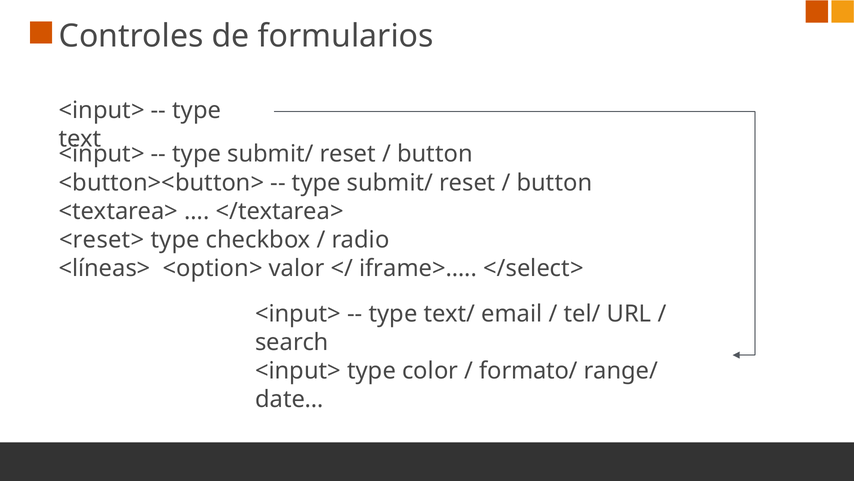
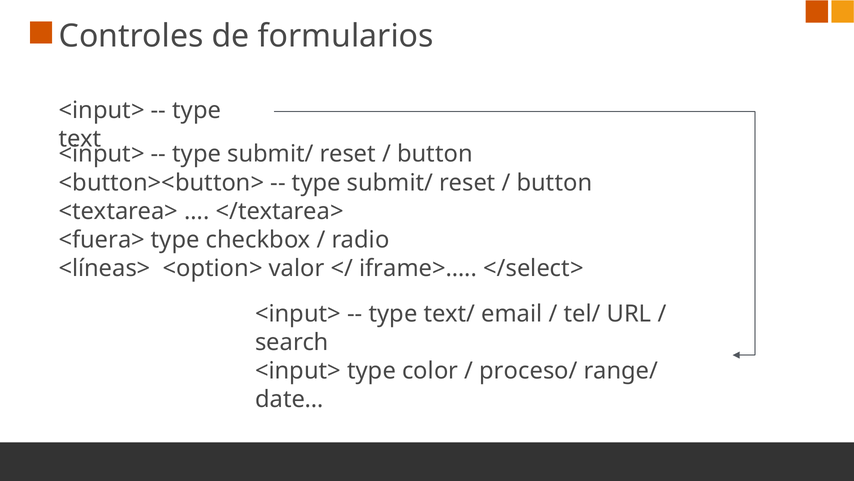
<reset>: <reset> -> <fuera> (102, 239)
formato/: formato/ -> proceso/ (528, 371)
